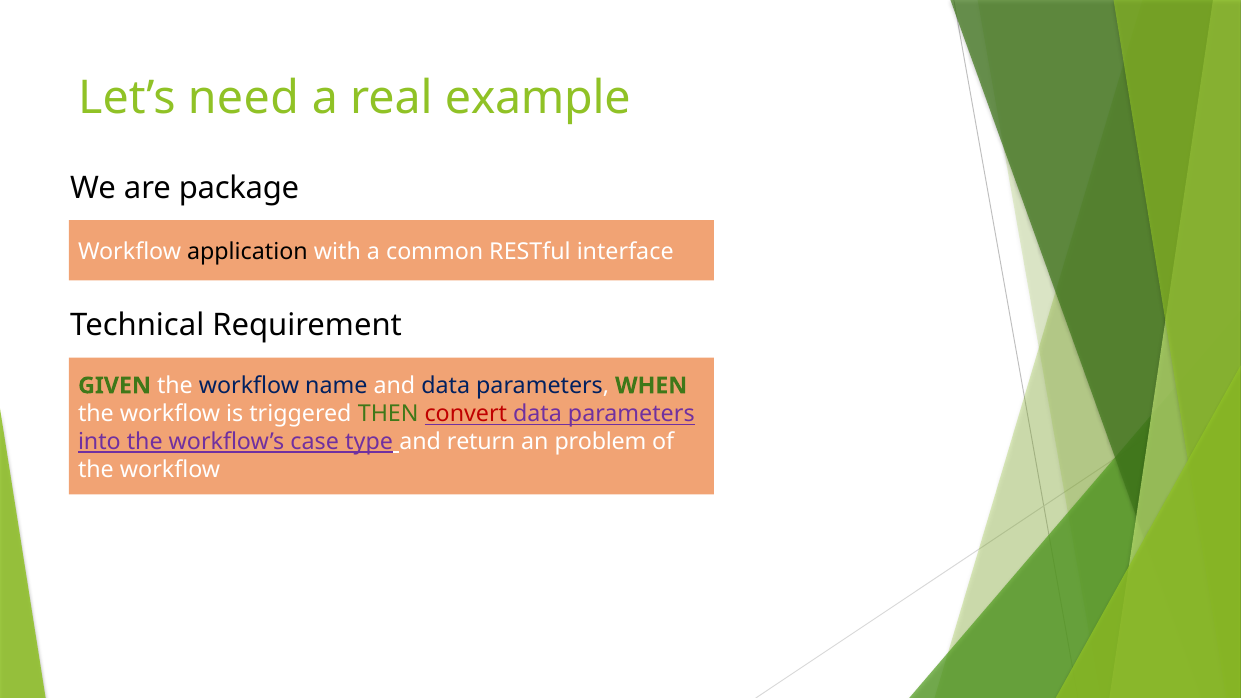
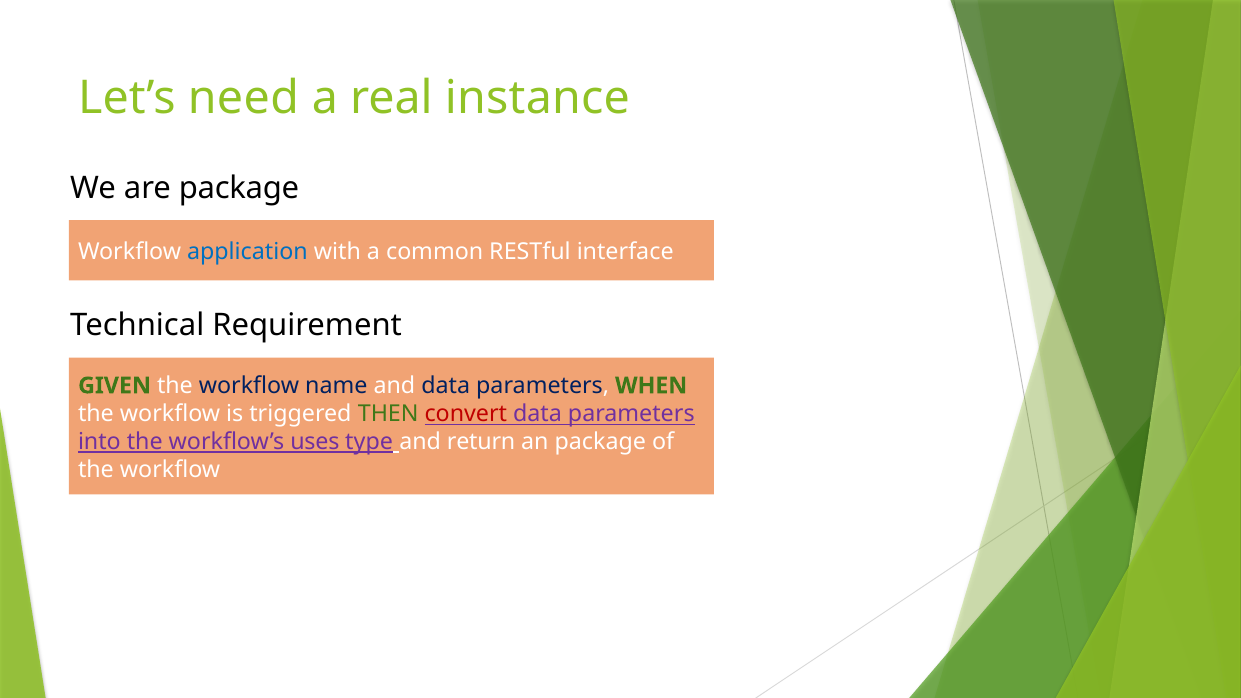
example: example -> instance (537, 98)
application colour: black -> blue (247, 252)
case: case -> uses (315, 442)
an problem: problem -> package (600, 442)
